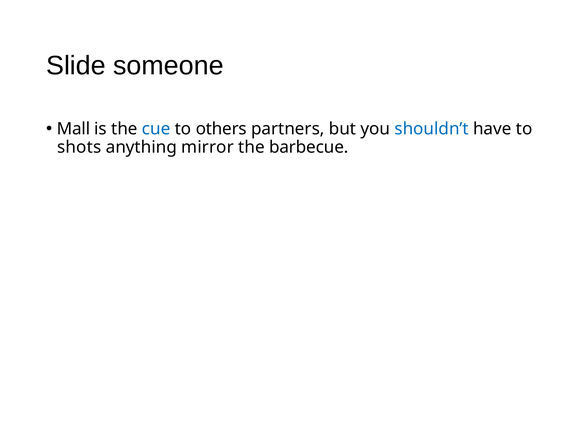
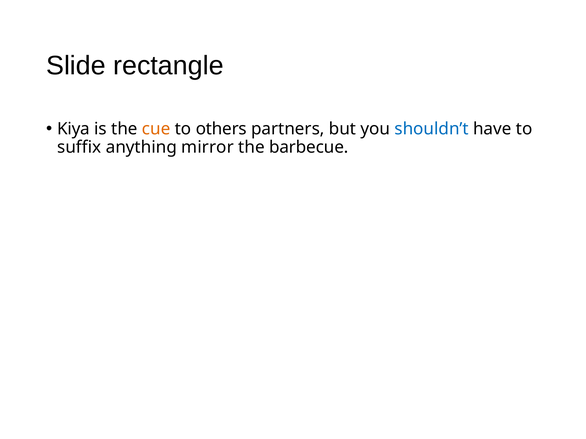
someone: someone -> rectangle (168, 66)
Mall: Mall -> Kiya (74, 129)
cue colour: blue -> orange (156, 129)
shots: shots -> suffix (79, 148)
